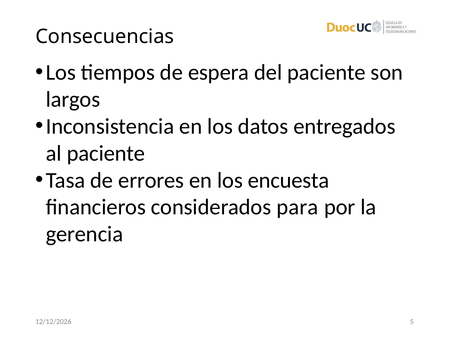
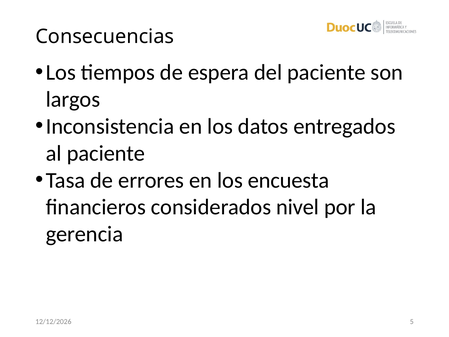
para: para -> nivel (298, 207)
